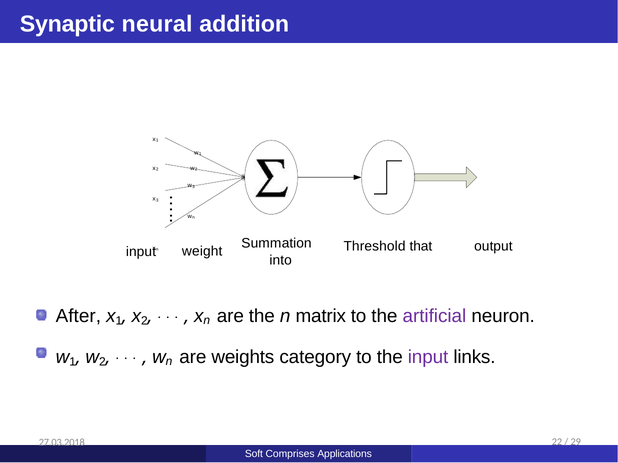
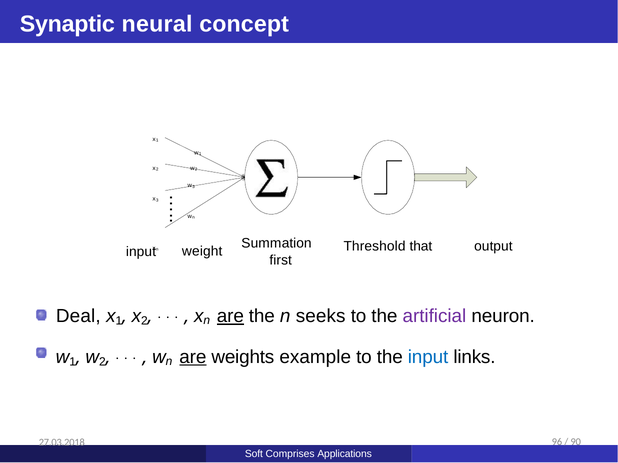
addition: addition -> concept (244, 24)
into: into -> first (281, 261)
After: After -> Deal (78, 316)
are underline: none -> present (230, 316)
matrix: matrix -> seeks (321, 316)
are underline: none -> present (193, 357)
category: category -> example (315, 357)
input colour: purple -> blue (428, 357)
22: 22 -> 96 (557, 443)
29: 29 -> 90 (576, 443)
